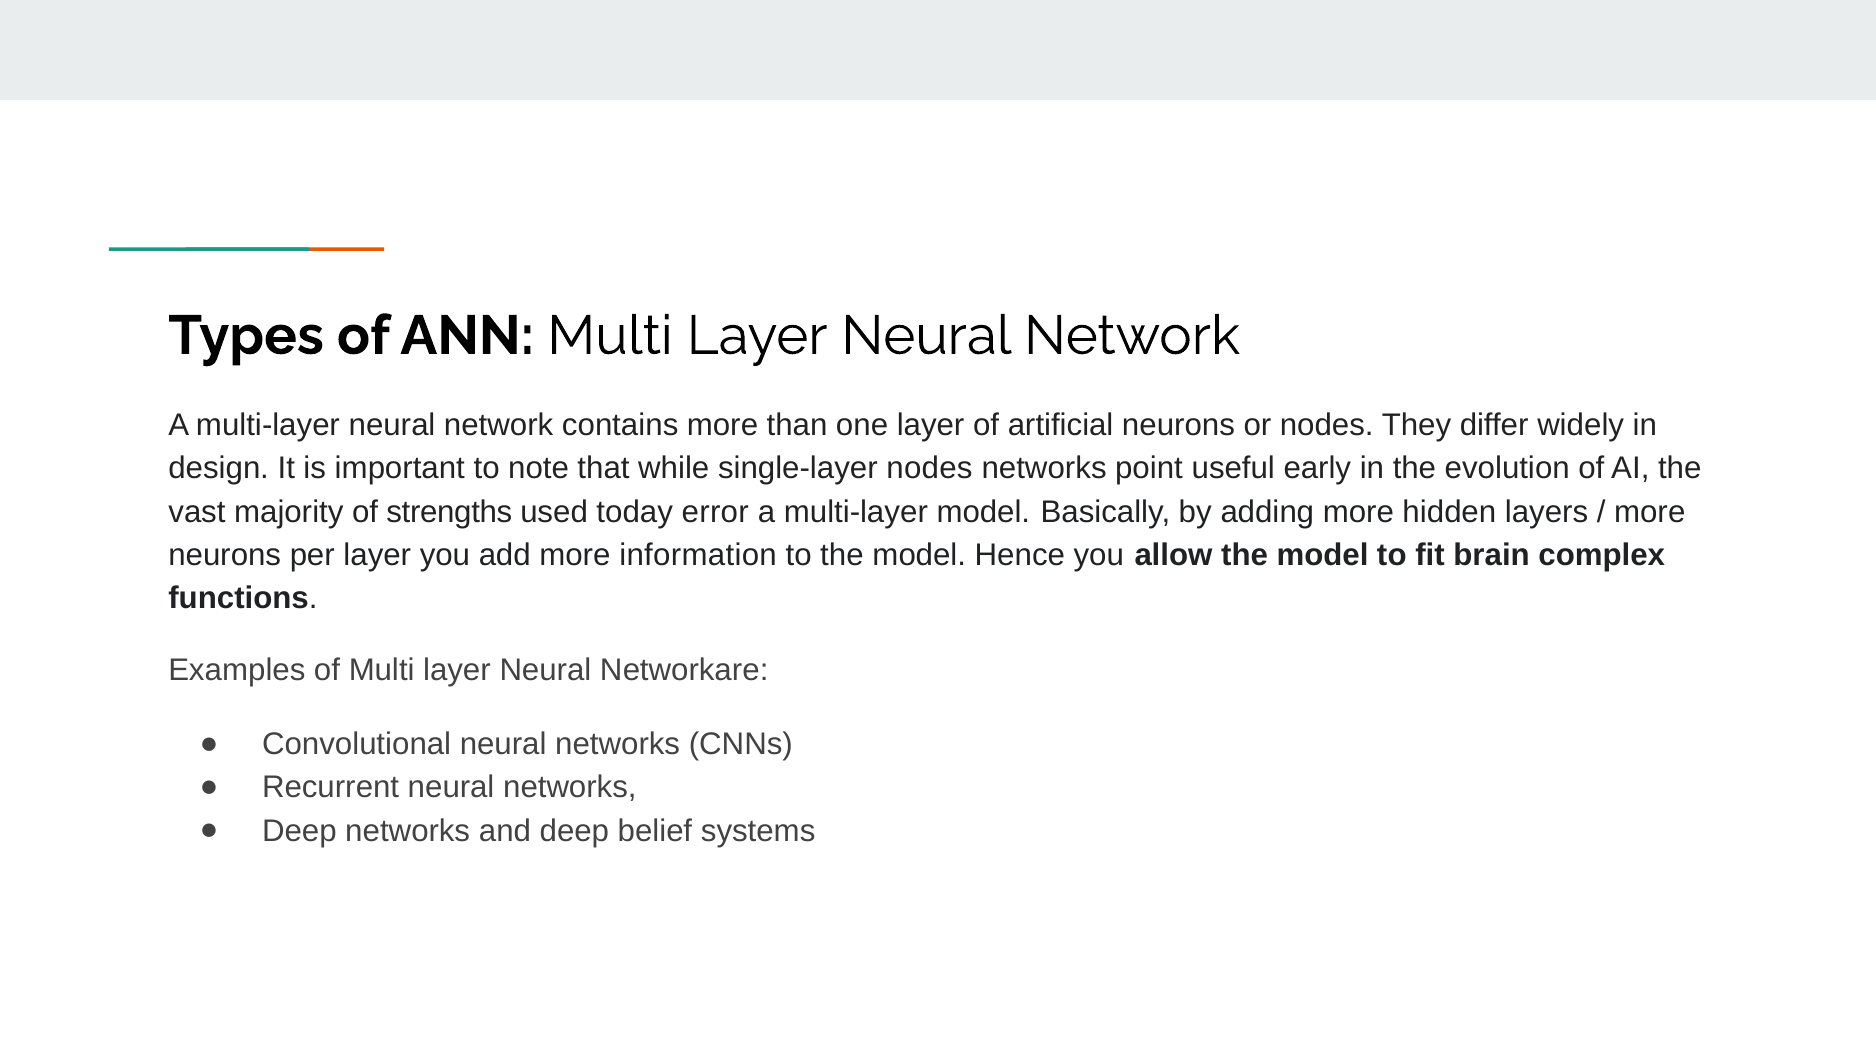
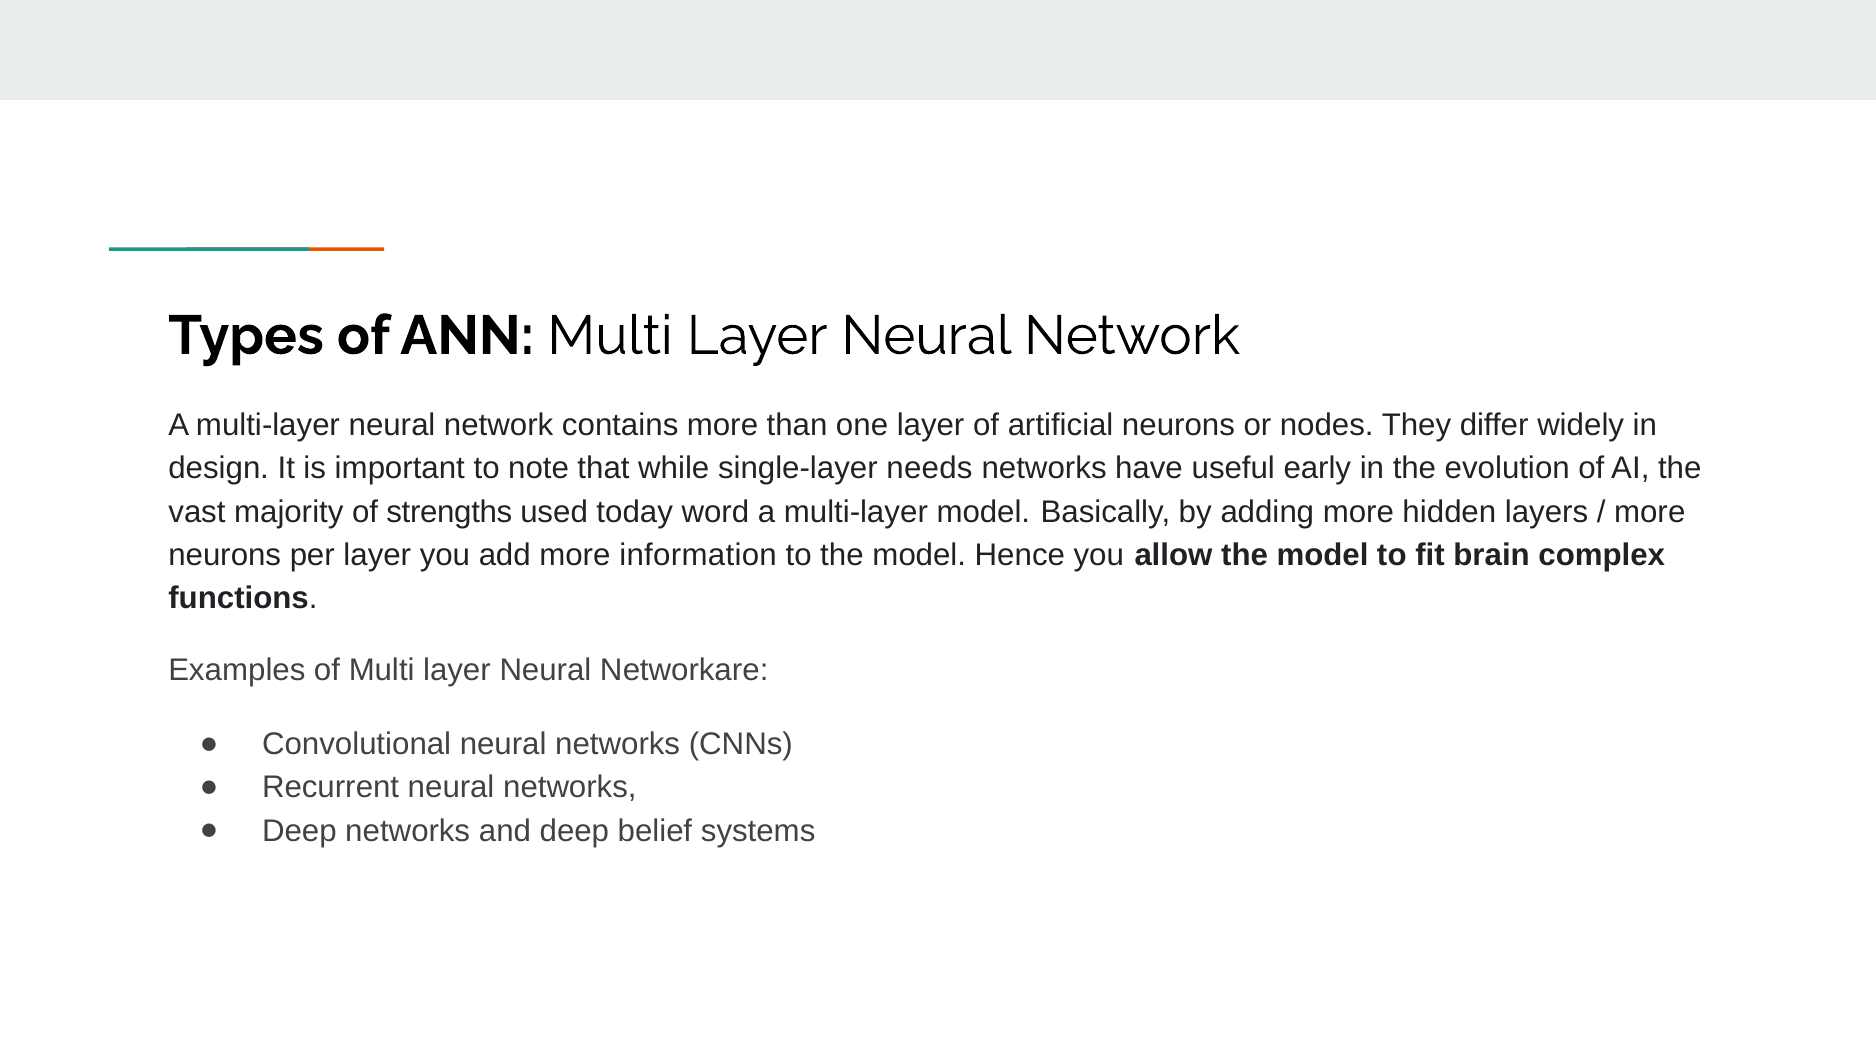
single-layer nodes: nodes -> needs (929, 469)
point: point -> have (1149, 469)
error: error -> word (715, 512)
